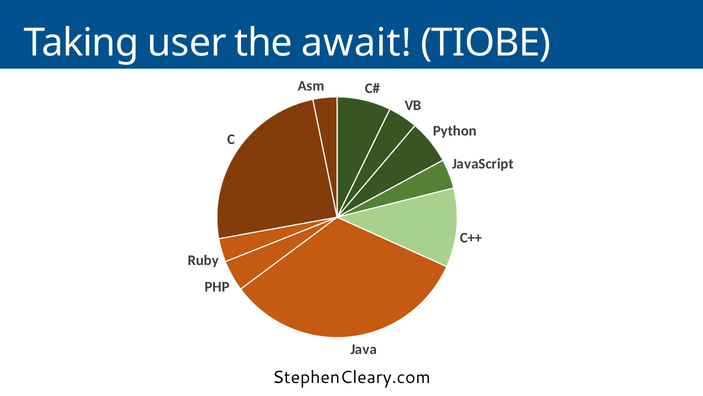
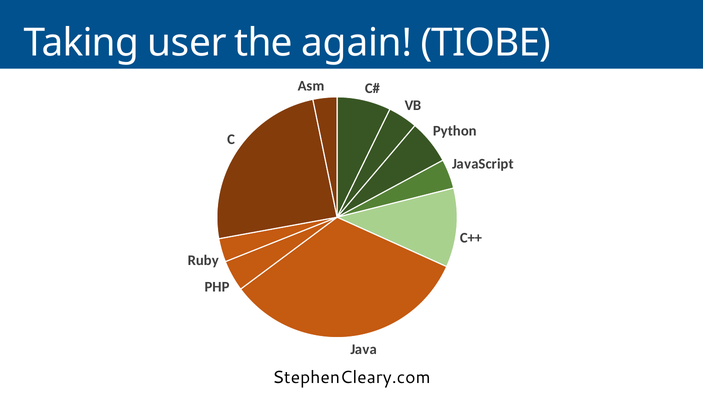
await: await -> again (357, 43)
